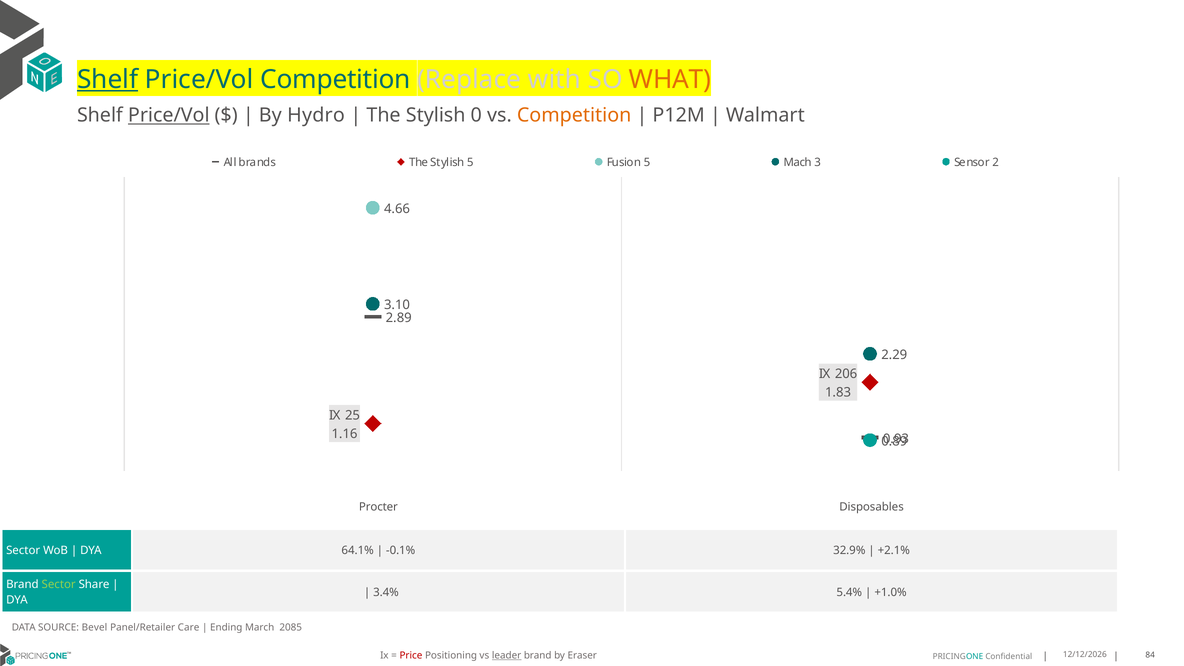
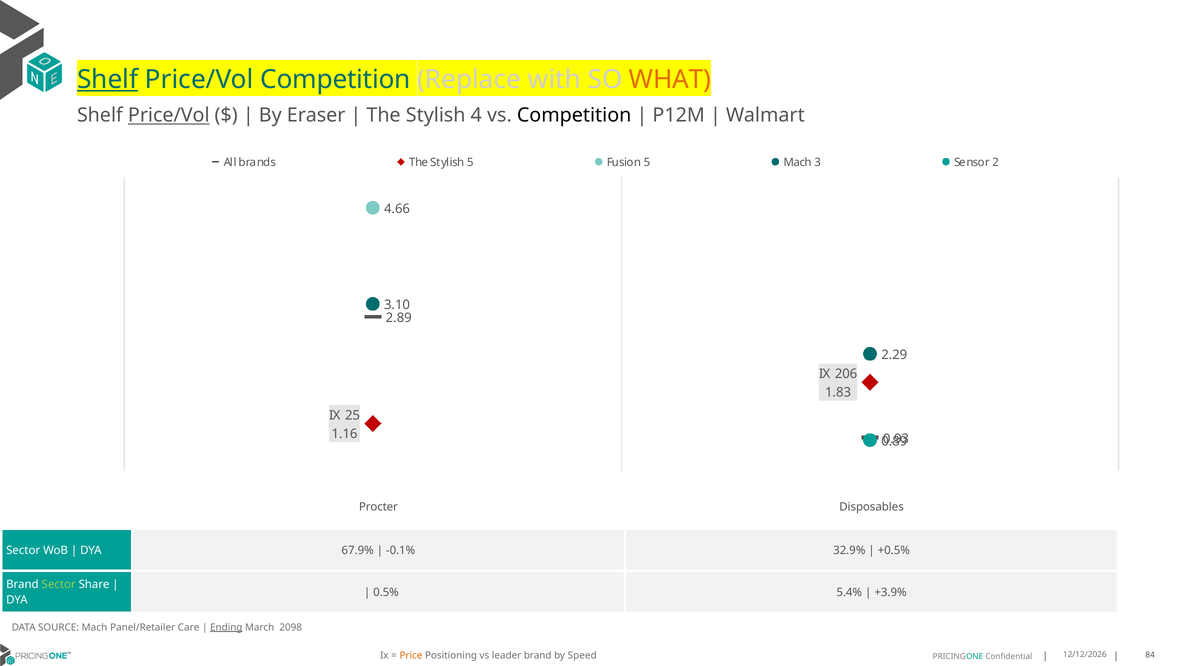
Hydro: Hydro -> Eraser (316, 115)
0: 0 -> 4 (476, 115)
Competition colour: orange -> black (574, 115)
64.1%: 64.1% -> 67.9% (358, 550)
+2.1%: +2.1% -> +0.5% (894, 550)
3.4%: 3.4% -> 0.5% (386, 592)
+1.0%: +1.0% -> +3.9% (891, 592)
SOURCE Bevel: Bevel -> Mach (94, 627)
Ending underline: none -> present (226, 627)
2085: 2085 -> 2098 (291, 627)
Price colour: red -> orange (411, 656)
leader underline: present -> none (507, 656)
Eraser: Eraser -> Speed (582, 656)
